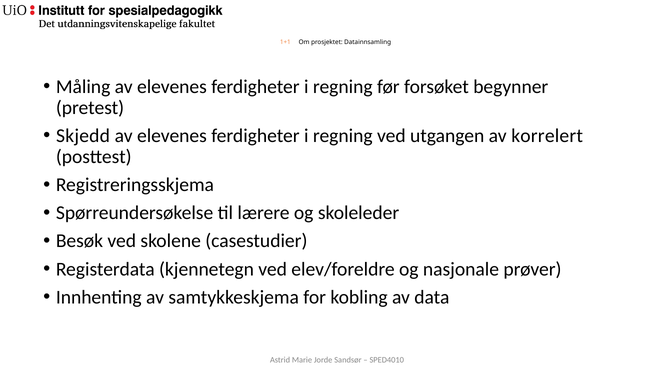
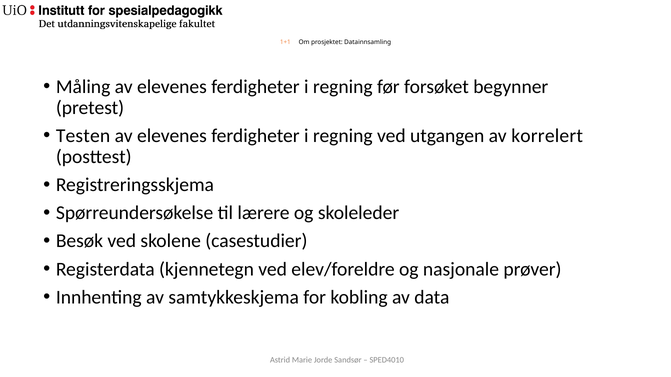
Skjedd: Skjedd -> Testen (83, 136)
